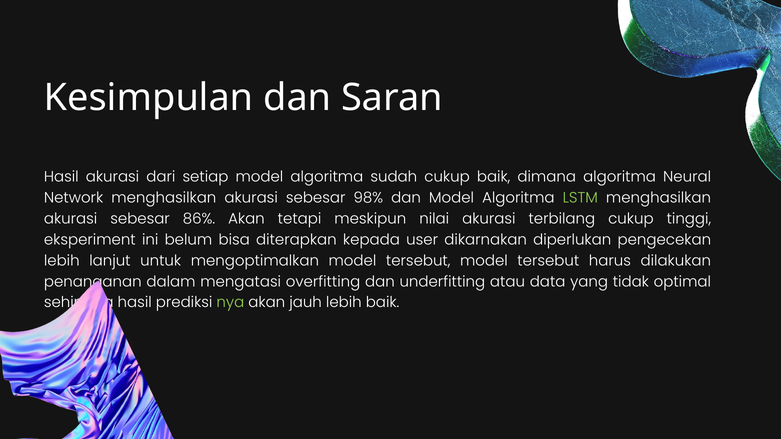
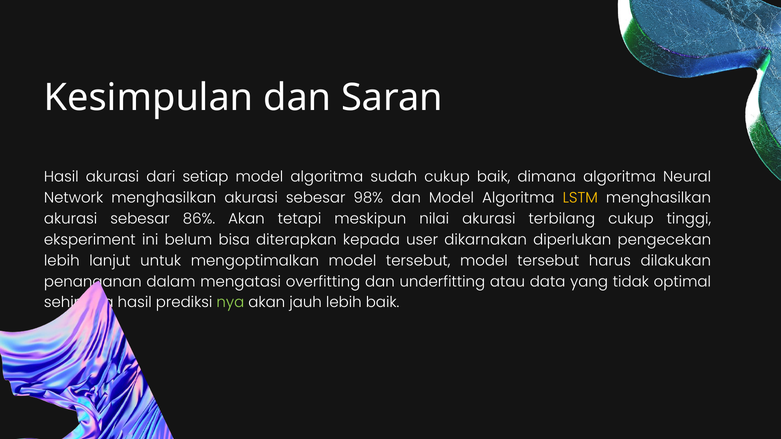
LSTM colour: light green -> yellow (580, 198)
